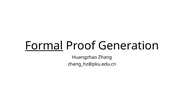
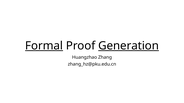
Generation underline: none -> present (129, 46)
